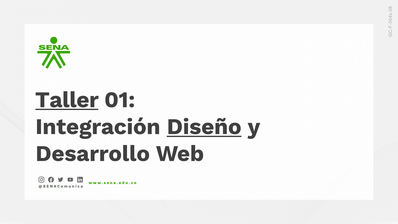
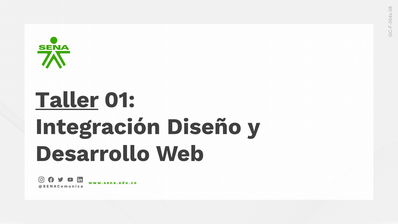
Diseño underline: present -> none (204, 127)
